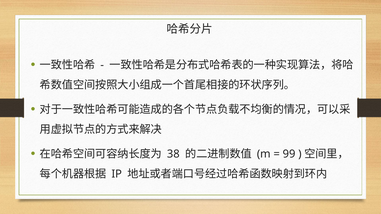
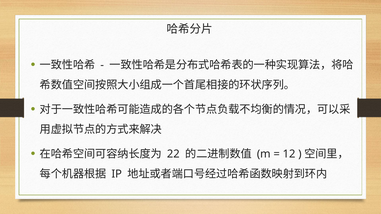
38: 38 -> 22 (173, 154)
99: 99 -> 12 (289, 154)
